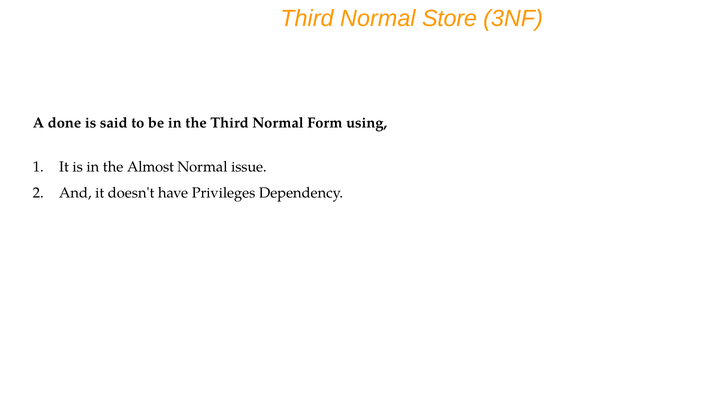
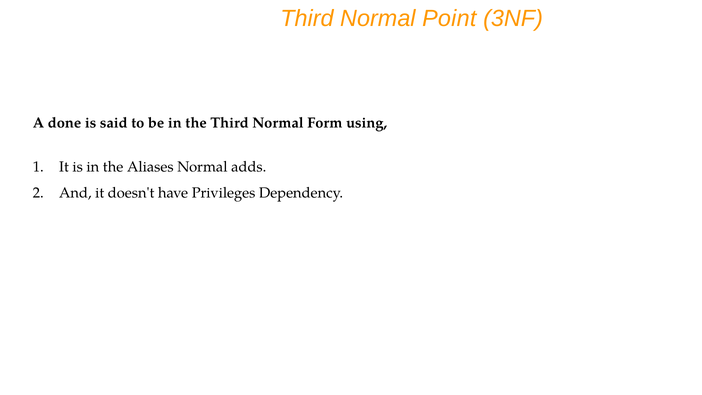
Store: Store -> Point (449, 18)
Almost: Almost -> Aliases (150, 167)
issue: issue -> adds (249, 167)
